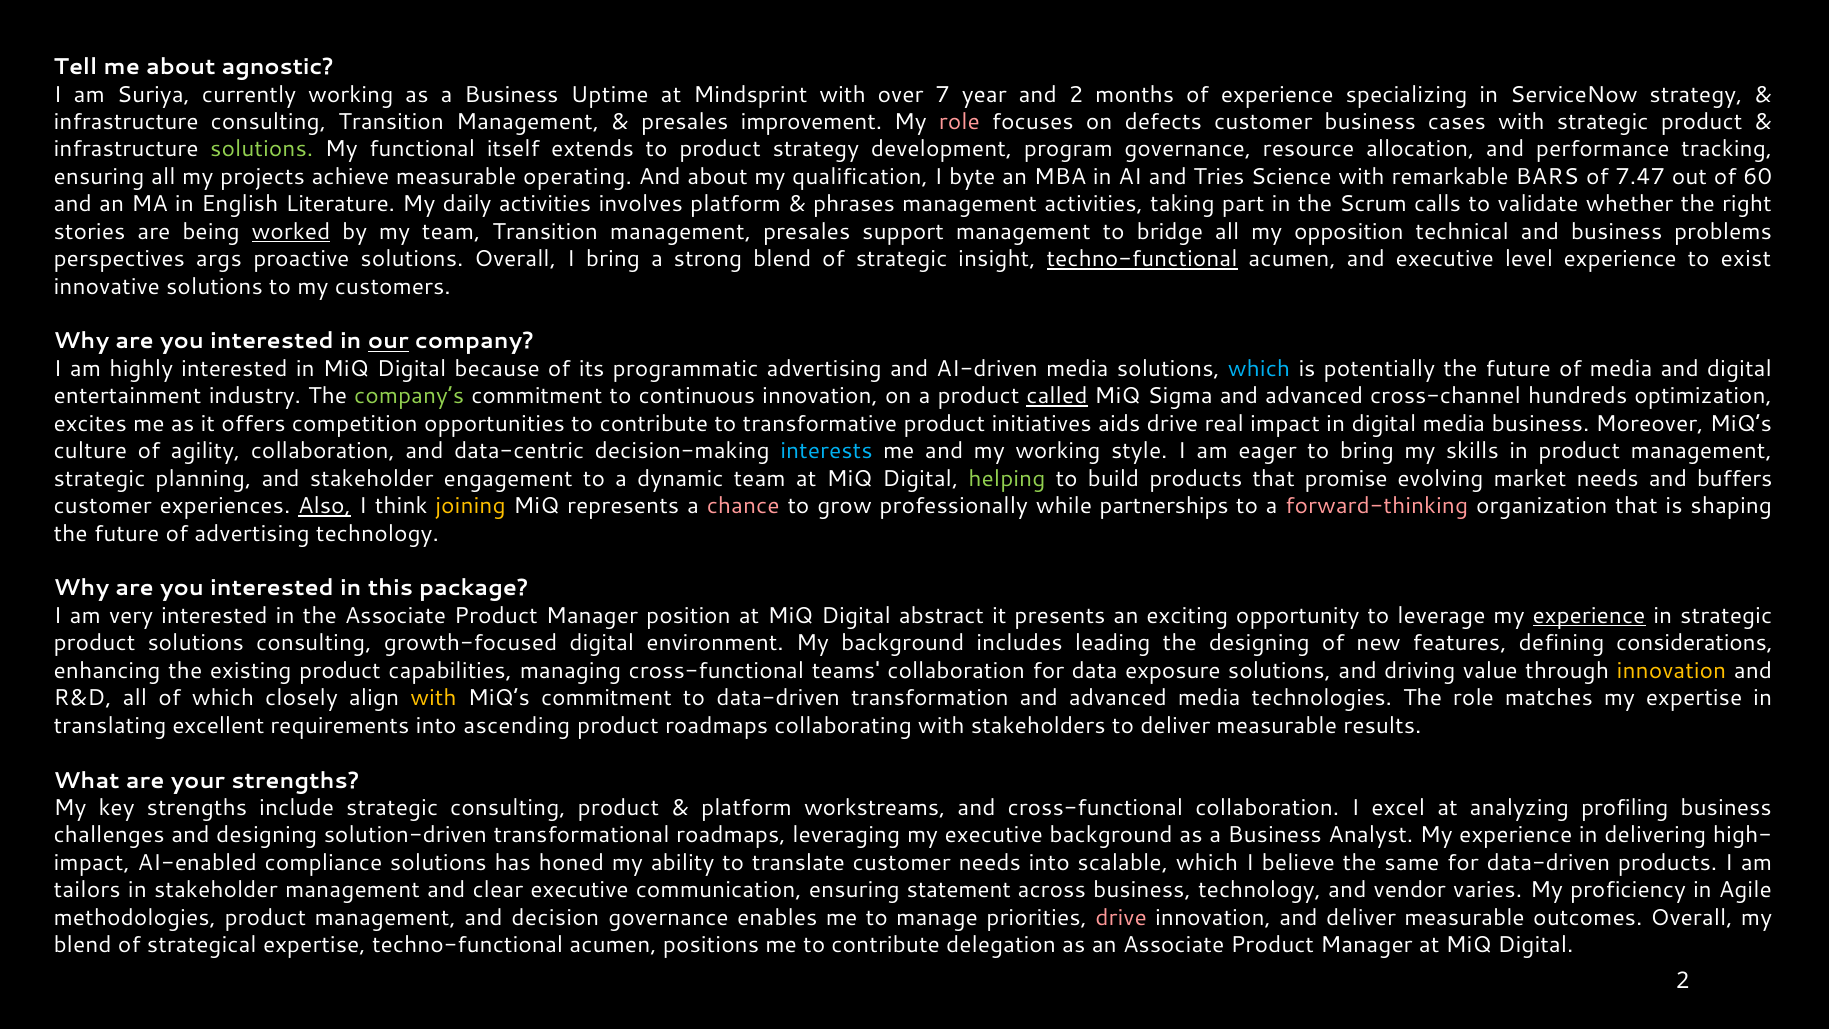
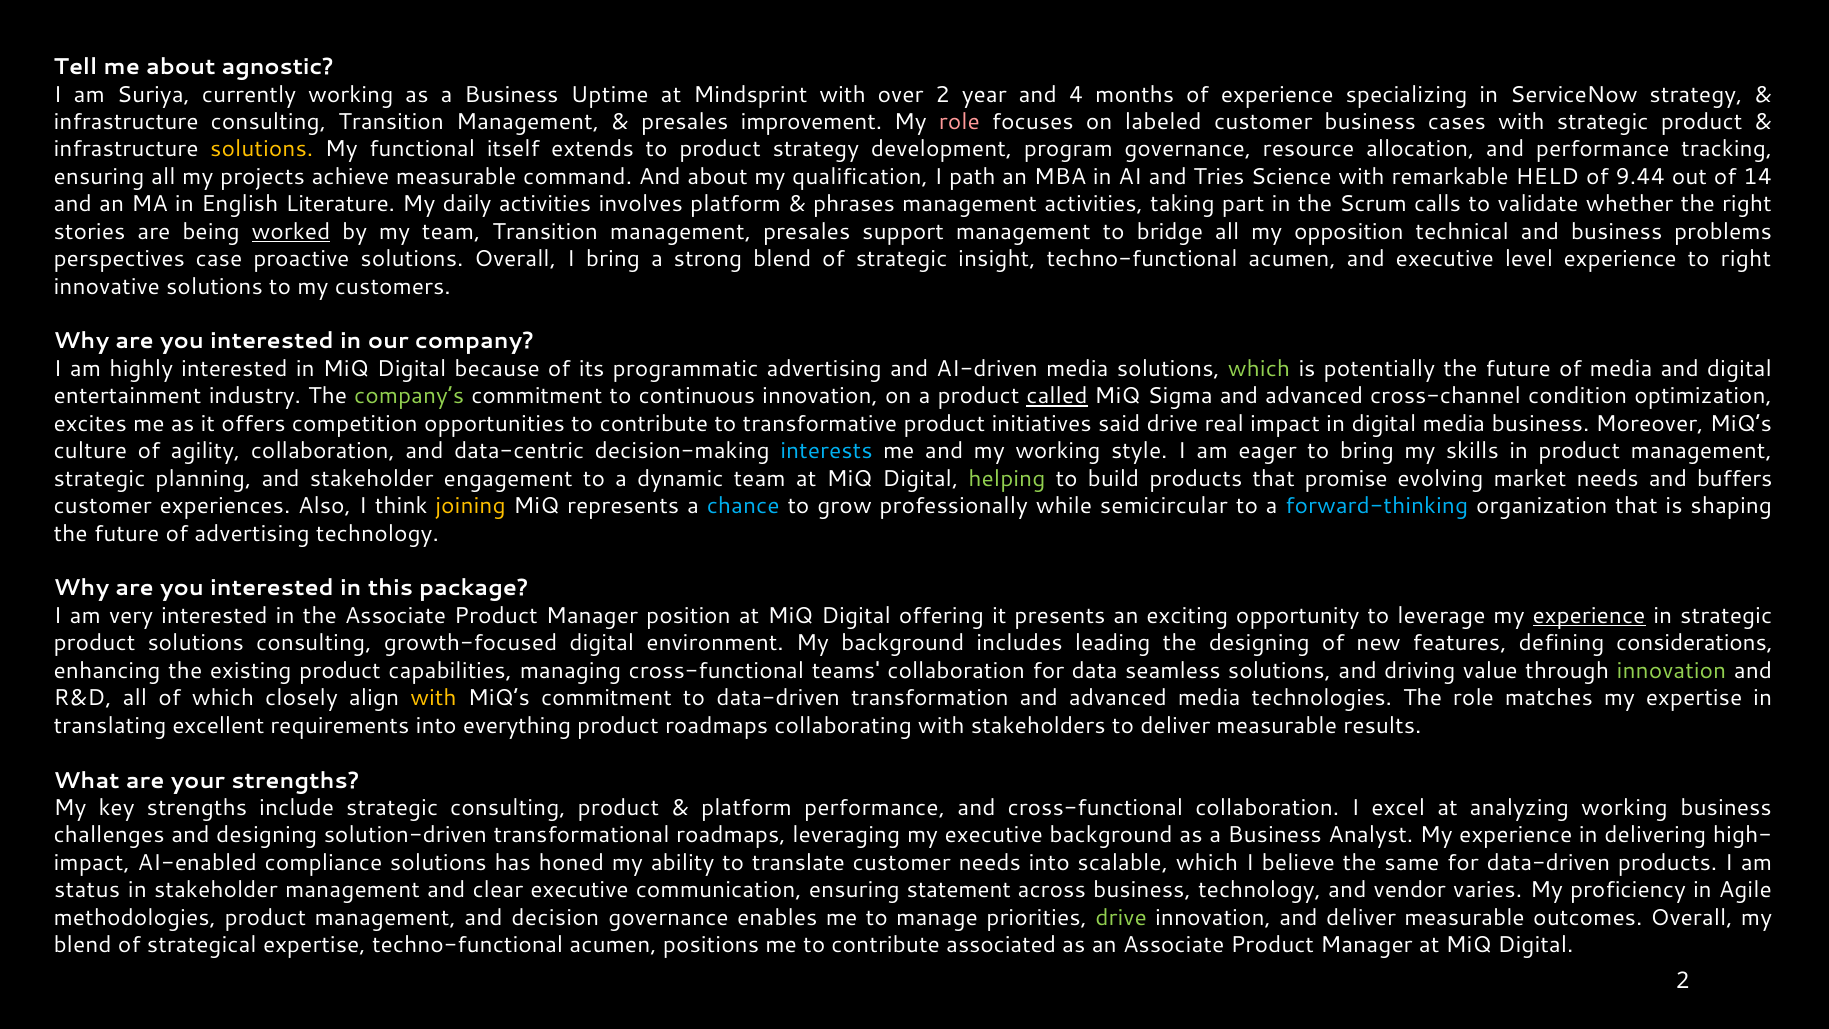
over 7: 7 -> 2 (943, 94)
and 2: 2 -> 4 (1076, 94)
defects: defects -> labeled (1163, 122)
solutions colour: light green -> yellow (262, 149)
operating: operating -> command (578, 177)
byte: byte -> path (972, 177)
BARS: BARS -> HELD (1547, 177)
7.47: 7.47 -> 9.44 (1640, 177)
60: 60 -> 14 (1758, 177)
args: args -> case (219, 259)
techno-functional underline: present -> none (1142, 259)
to exist: exist -> right (1746, 259)
our underline: present -> none (388, 341)
which colour: light blue -> light green (1259, 369)
hundreds: hundreds -> condition (1578, 396)
aids: aids -> said (1119, 424)
Also underline: present -> none (325, 506)
chance colour: pink -> light blue (743, 506)
partnerships: partnerships -> semicircular (1164, 506)
forward-thinking colour: pink -> light blue (1377, 506)
abstract: abstract -> offering (941, 616)
exposure: exposure -> seamless (1173, 671)
innovation colour: yellow -> light green (1672, 671)
ascending: ascending -> everything (517, 725)
platform workstreams: workstreams -> performance (875, 808)
analyzing profiling: profiling -> working (1624, 808)
tailors: tailors -> status (87, 890)
drive colour: pink -> light green (1121, 918)
delegation: delegation -> associated (1001, 945)
